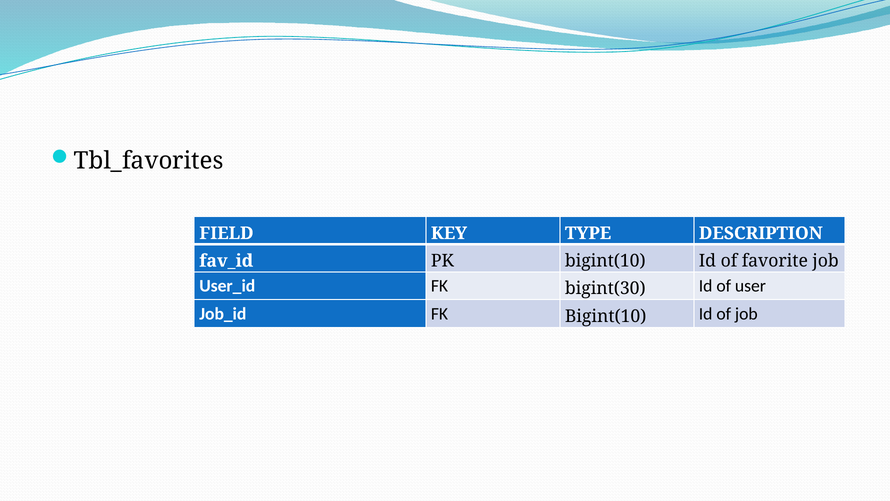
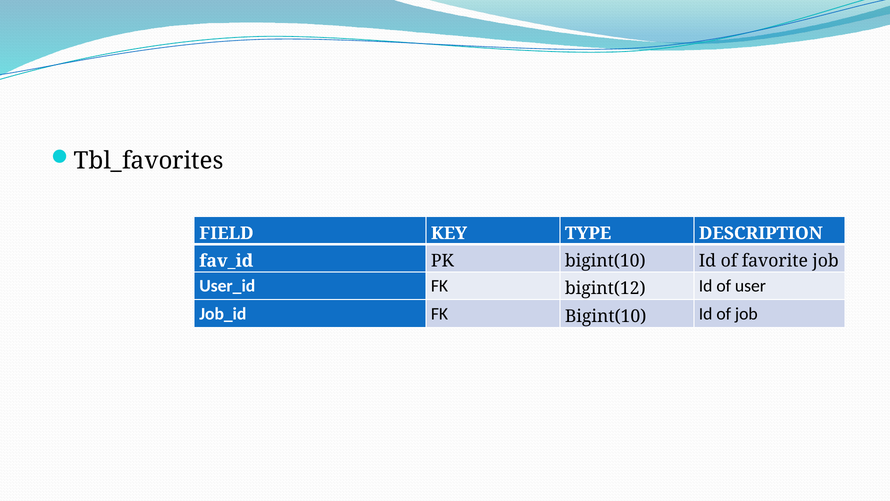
bigint(30: bigint(30 -> bigint(12 (605, 288)
